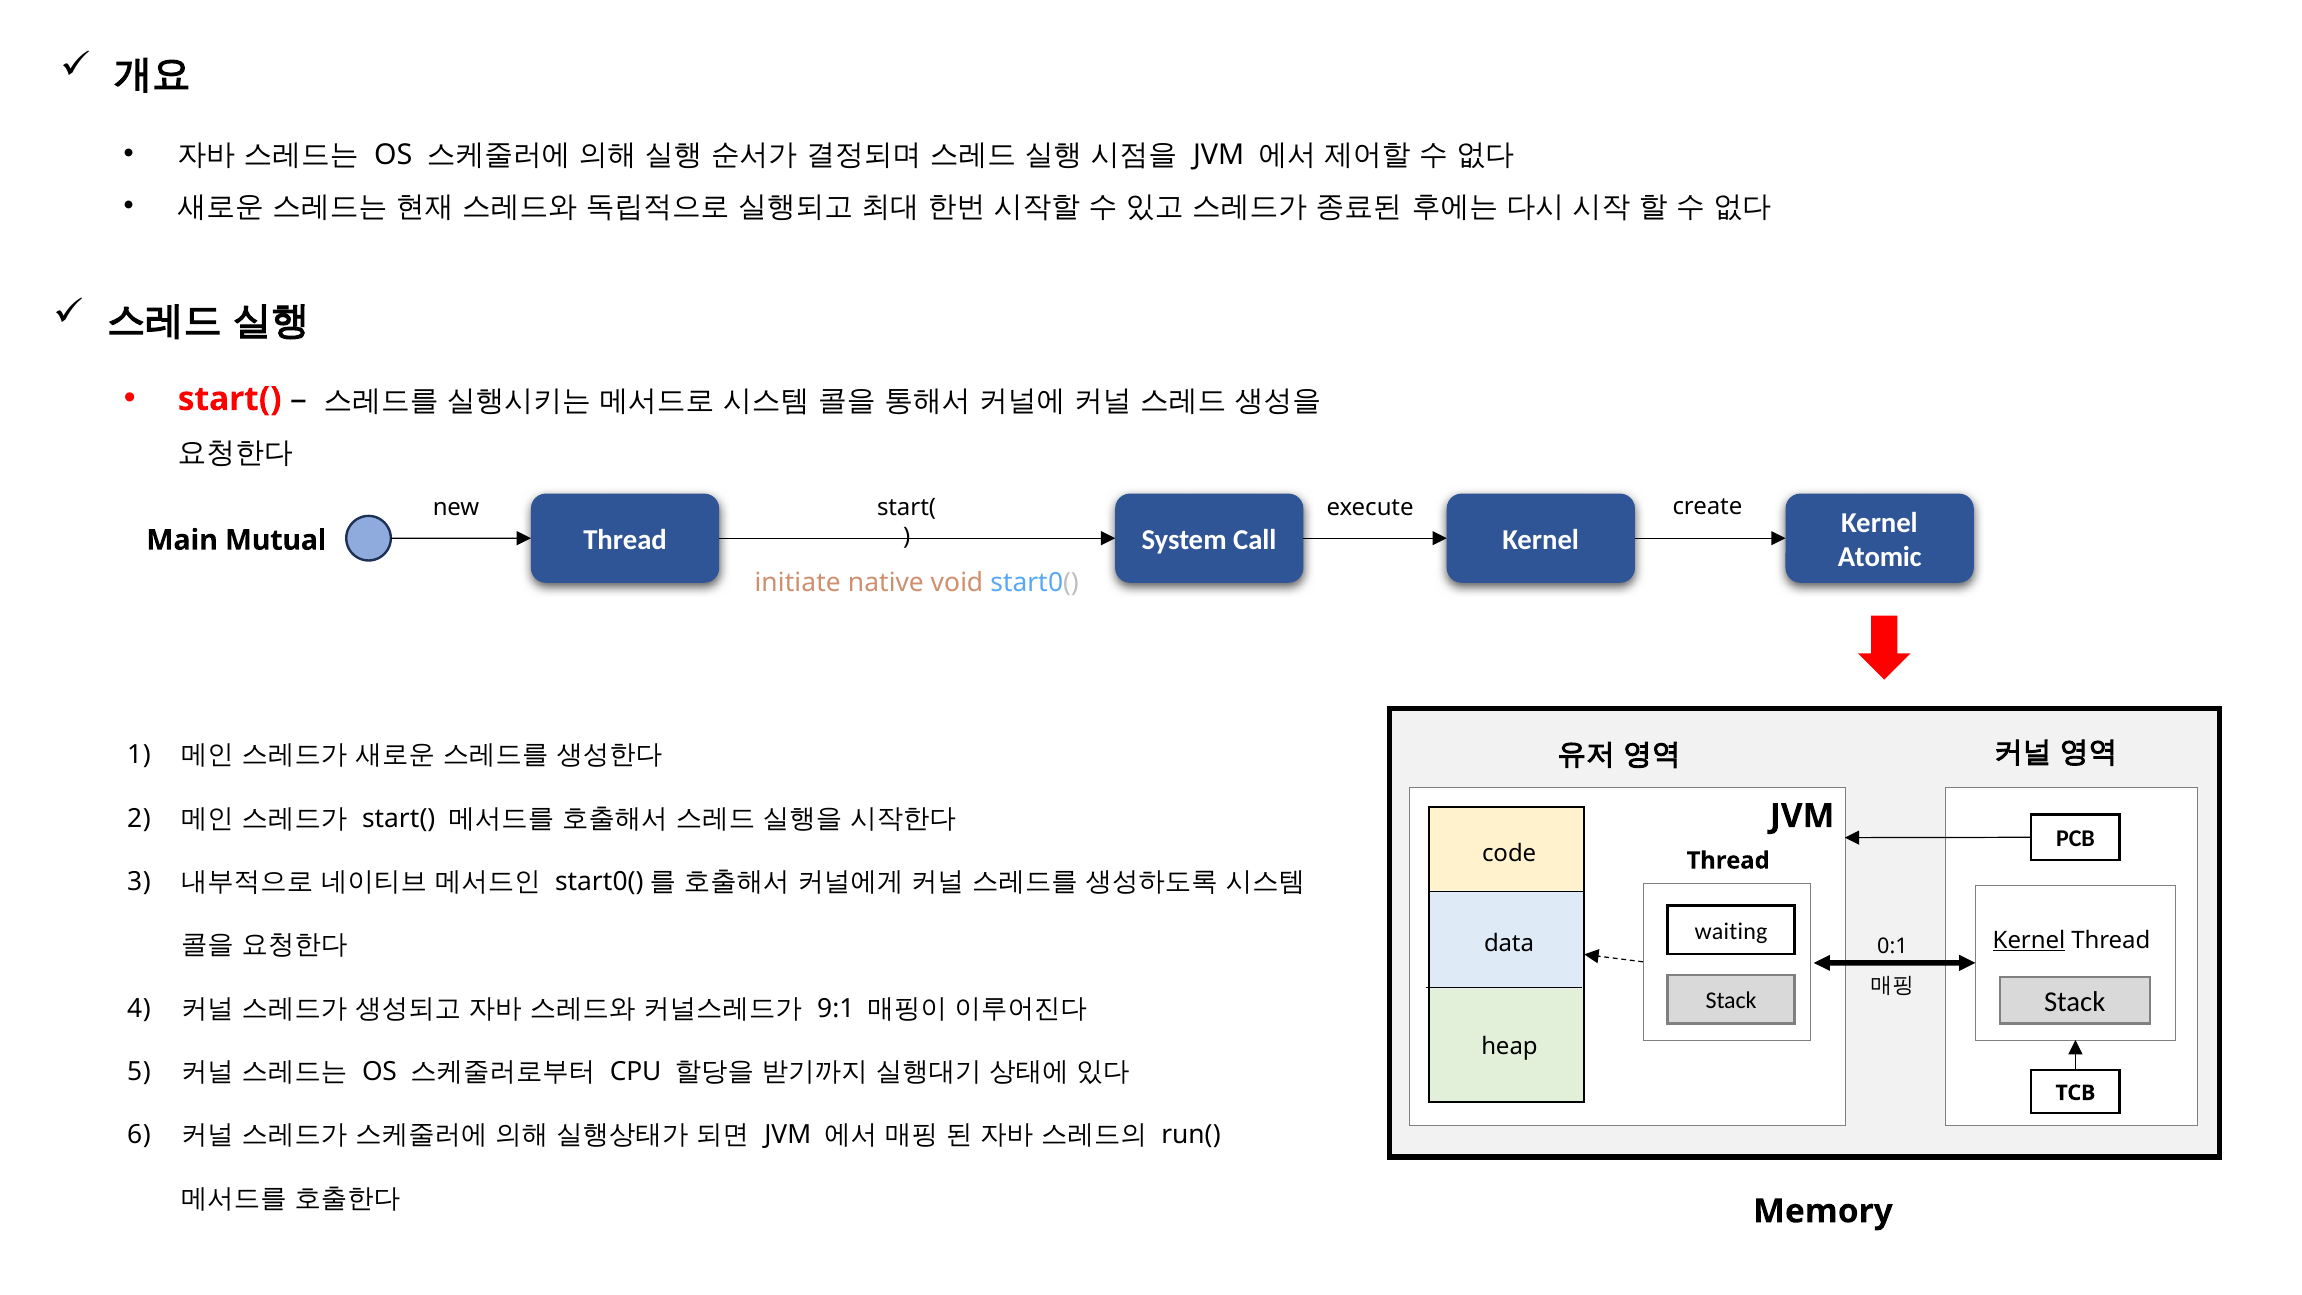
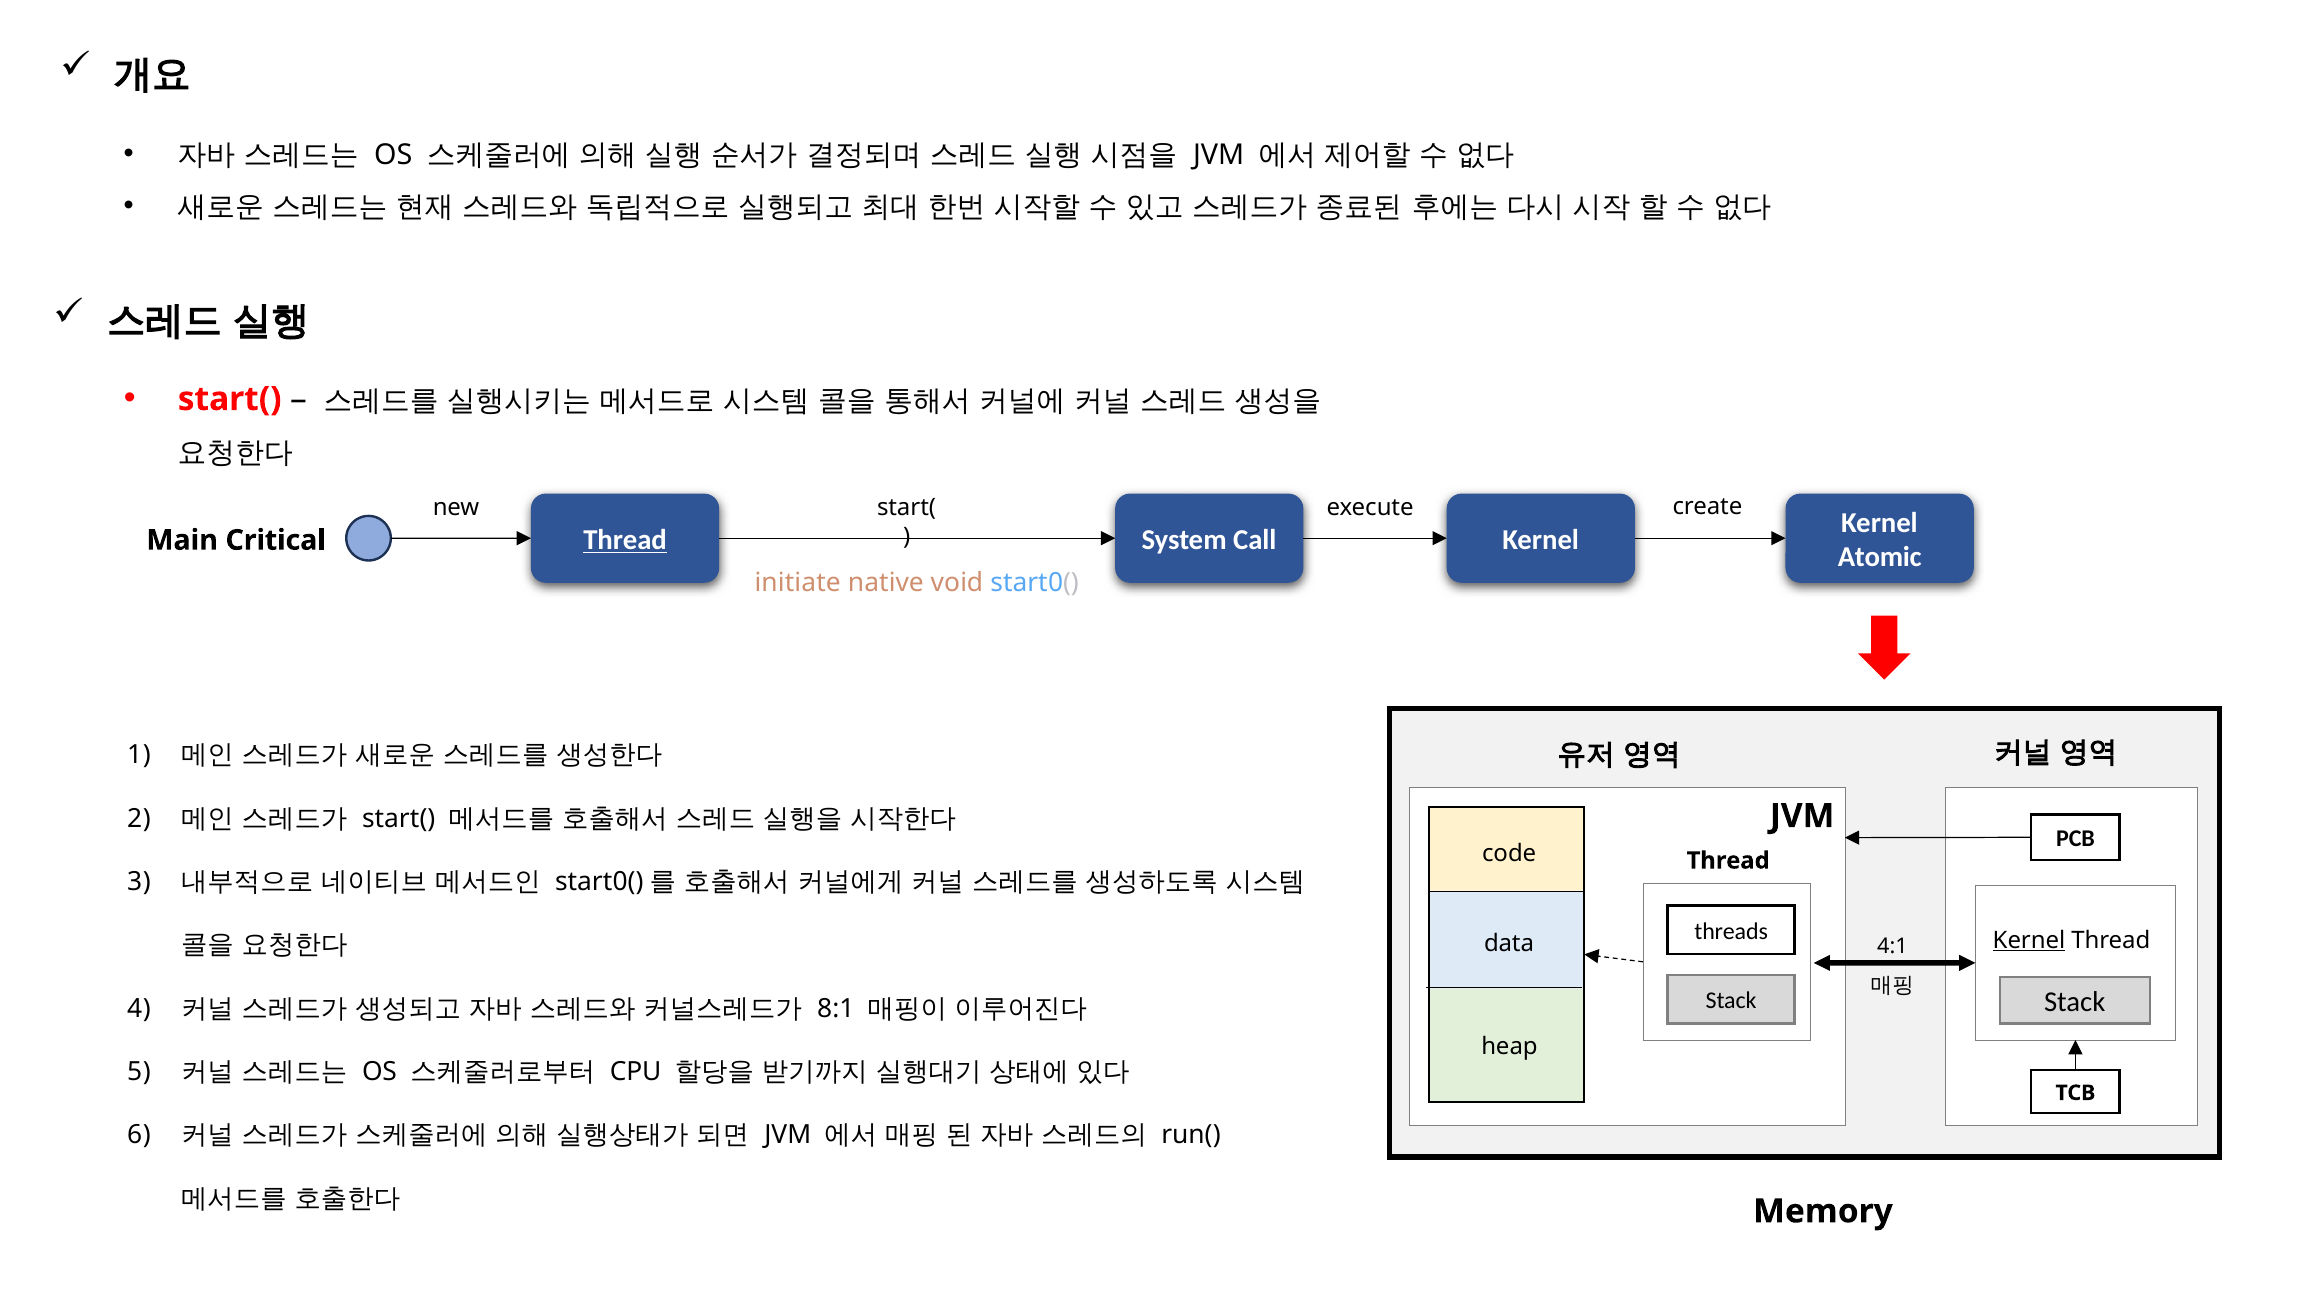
Thread underline: none -> present (625, 540)
Mutual: Mutual -> Critical (276, 540)
waiting: waiting -> threads (1731, 931)
0:1: 0:1 -> 4:1 (1892, 946)
9:1: 9:1 -> 8:1 (836, 1008)
